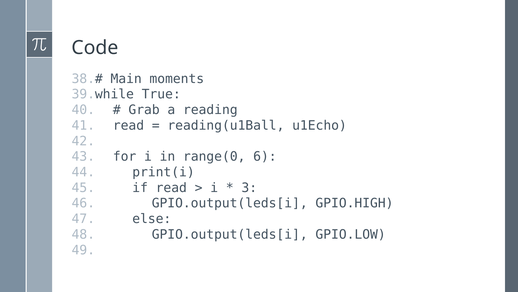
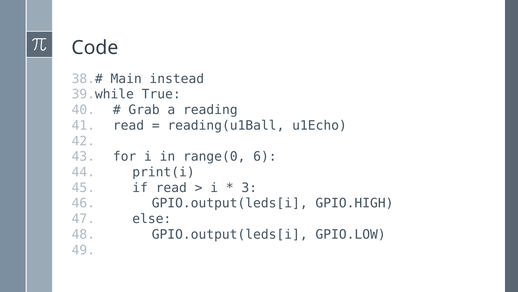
moments: moments -> instead (177, 79)
